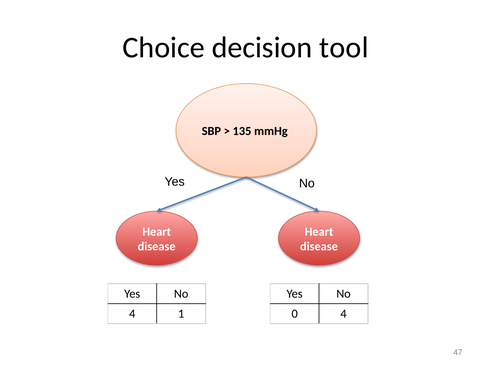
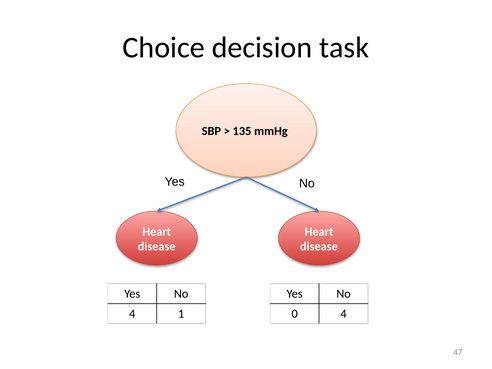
tool: tool -> task (344, 48)
